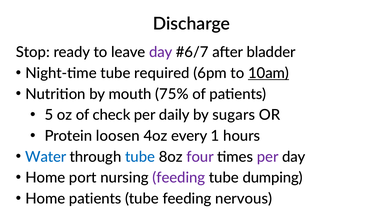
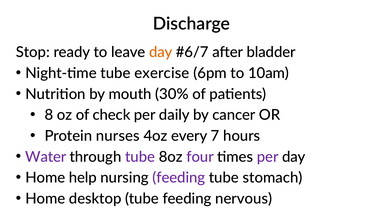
day colour: purple -> orange (161, 52)
required: required -> exercise (162, 73)
10am underline: present -> none (268, 73)
75%: 75% -> 30% (172, 94)
5: 5 -> 8 (49, 115)
sugars: sugars -> cancer (234, 115)
loosen: loosen -> nurses (118, 136)
1: 1 -> 7 (215, 136)
Water colour: blue -> purple (46, 157)
tube colour: blue -> purple (140, 157)
port: port -> help (83, 178)
dumping: dumping -> stomach (273, 178)
Home patients: patients -> desktop (95, 199)
